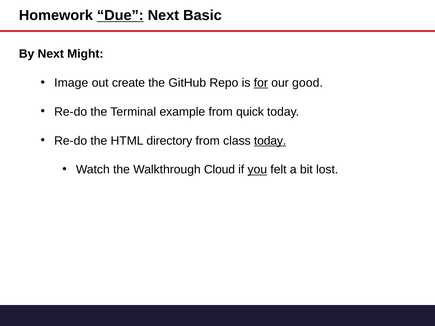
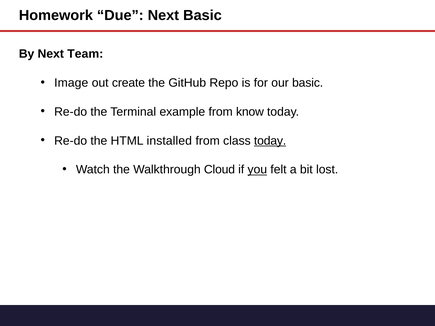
Due underline: present -> none (120, 15)
Might: Might -> Team (85, 54)
for underline: present -> none (261, 83)
our good: good -> basic (308, 83)
quick: quick -> know (250, 112)
directory: directory -> installed (169, 141)
